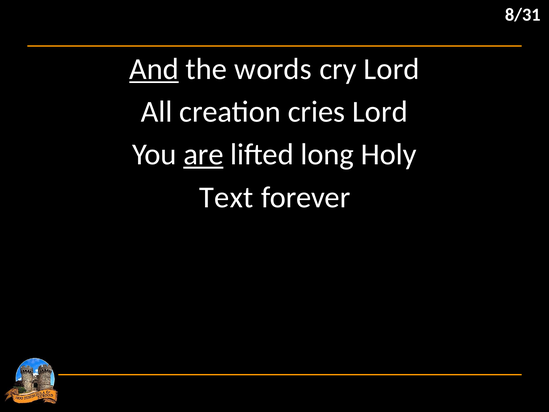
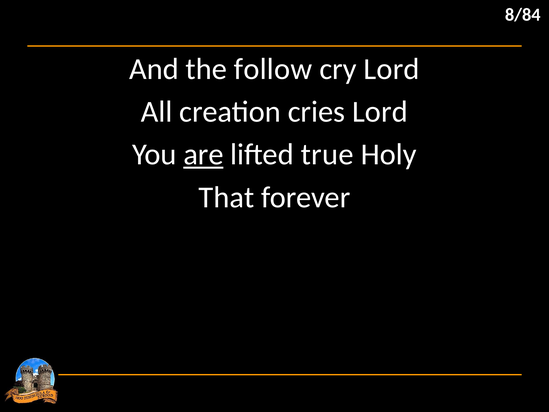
8/31: 8/31 -> 8/84 (523, 15)
And underline: present -> none (154, 69)
words: words -> follow (273, 69)
long: long -> true (327, 154)
Text: Text -> That (226, 197)
